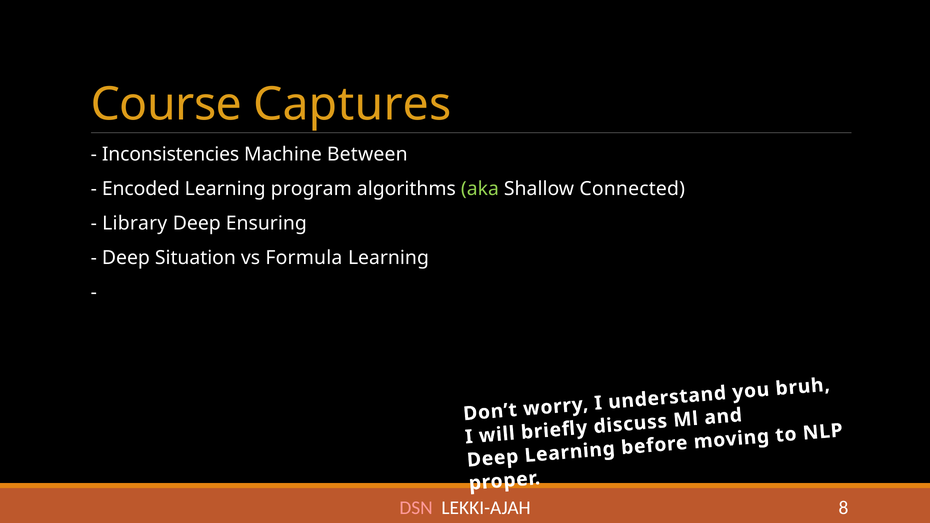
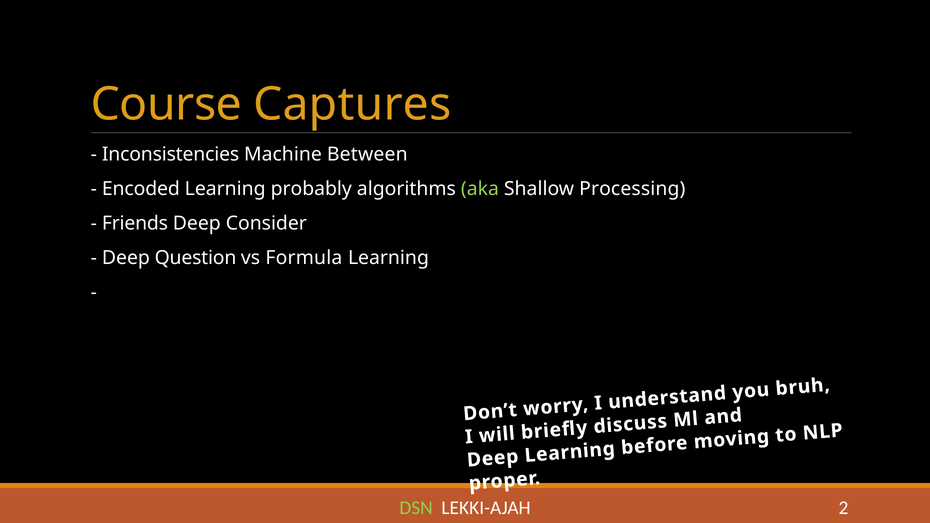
program: program -> probably (311, 189)
Connected: Connected -> Processing (632, 189)
Library: Library -> Friends (135, 224)
Ensuring: Ensuring -> Consider (266, 224)
Situation: Situation -> Question (196, 258)
DSN colour: pink -> light green (416, 508)
8: 8 -> 2 (843, 508)
